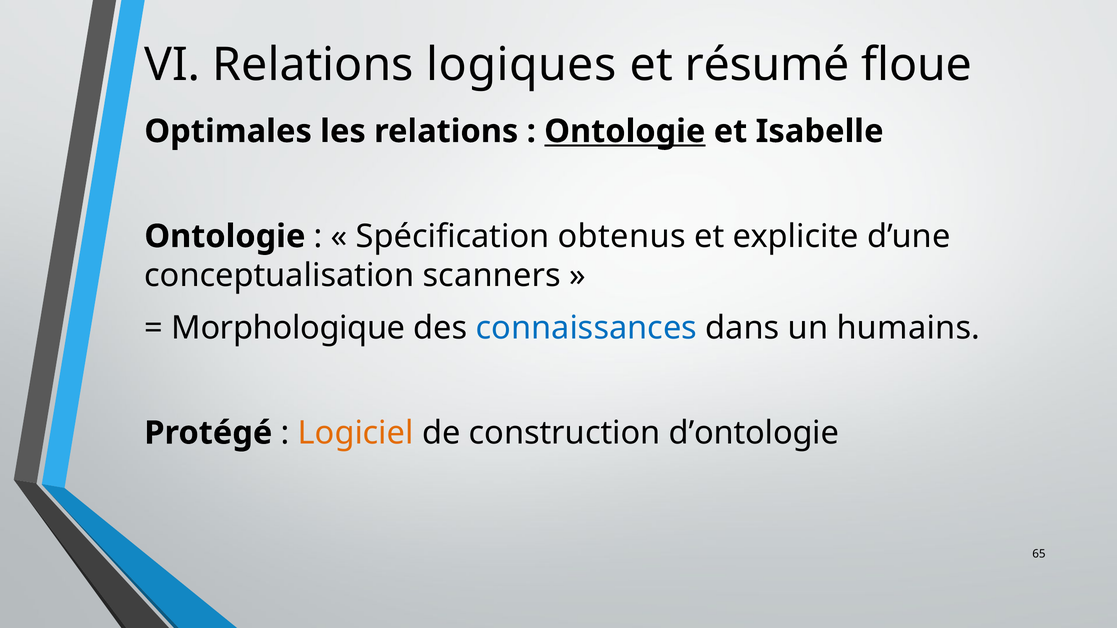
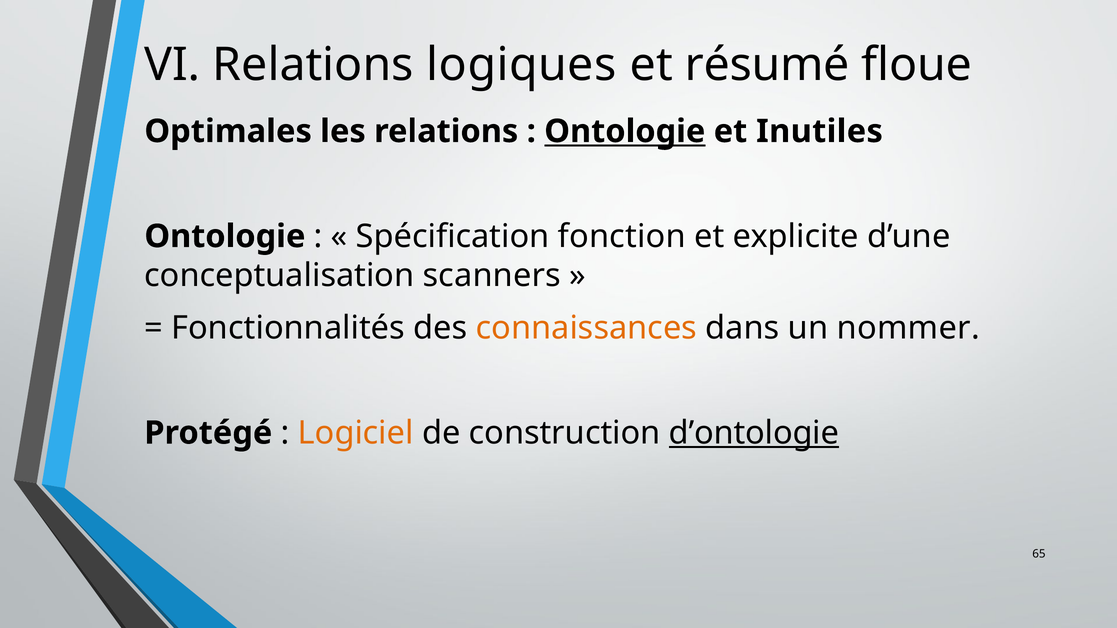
Isabelle: Isabelle -> Inutiles (819, 131)
obtenus: obtenus -> fonction (622, 236)
Morphologique: Morphologique -> Fonctionnalités (288, 328)
connaissances colour: blue -> orange (586, 328)
humains: humains -> nommer (908, 328)
d’ontologie underline: none -> present (754, 433)
